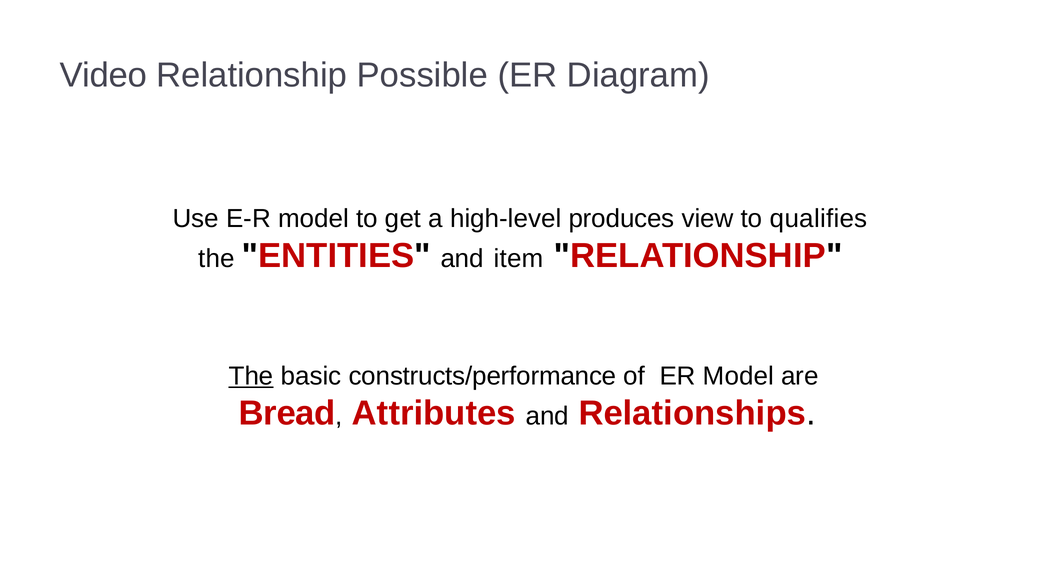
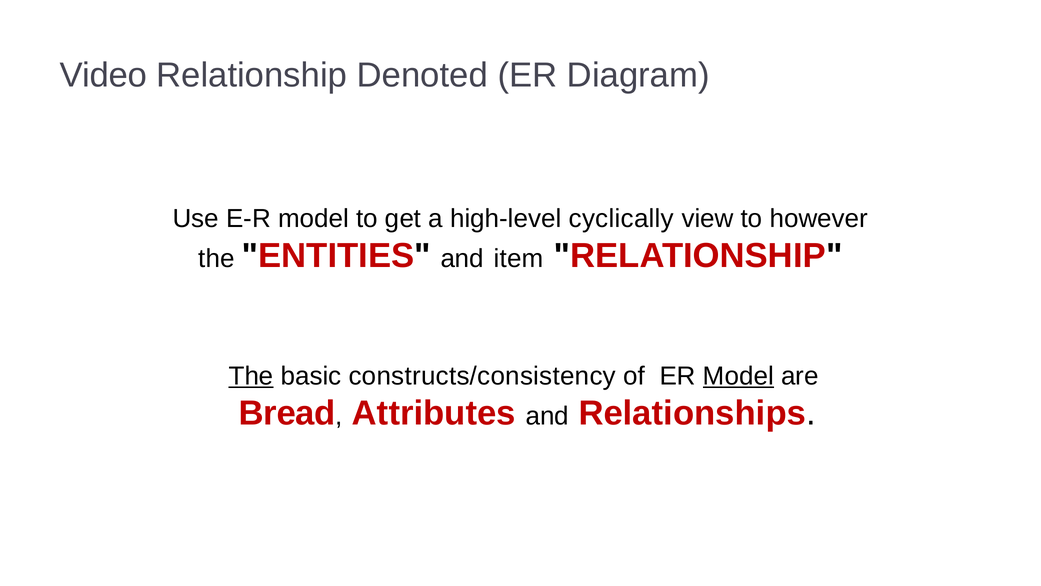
Possible: Possible -> Denoted (422, 75)
produces: produces -> cyclically (621, 218)
qualifies: qualifies -> however (819, 218)
constructs/performance: constructs/performance -> constructs/consistency (482, 376)
Model underline: none -> present (738, 376)
